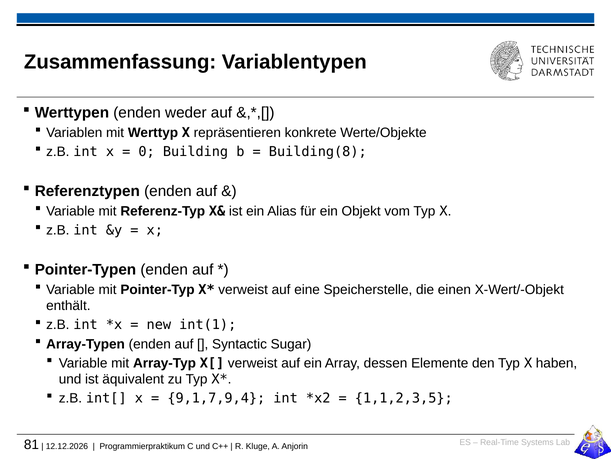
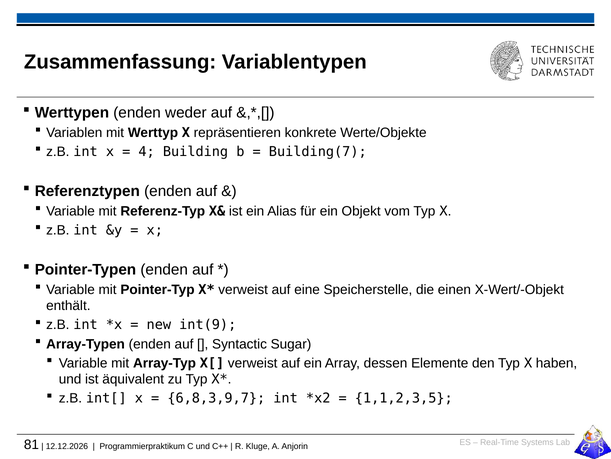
0: 0 -> 4 (147, 151)
Building(8: Building(8 -> Building(7 (318, 151)
int(1: int(1 -> int(9 (208, 324)
9,1,7,9,4: 9,1,7,9,4 -> 6,8,3,9,7 (216, 398)
